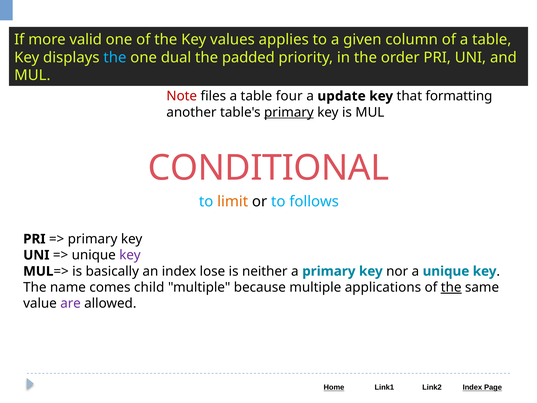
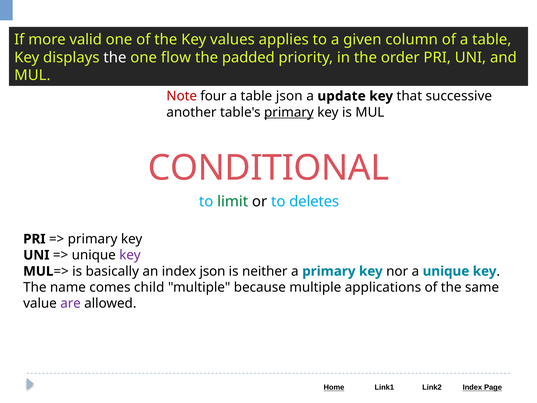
the colour: light blue -> white (115, 57)
dual: dual -> flow (176, 57)
files: files -> four (213, 96)
table four: four -> json (289, 96)
formatting: formatting -> successive (459, 96)
limit colour: orange -> green (233, 201)
follows: follows -> deletes (314, 201)
index lose: lose -> json (212, 271)
the underline: present -> none (451, 287)
